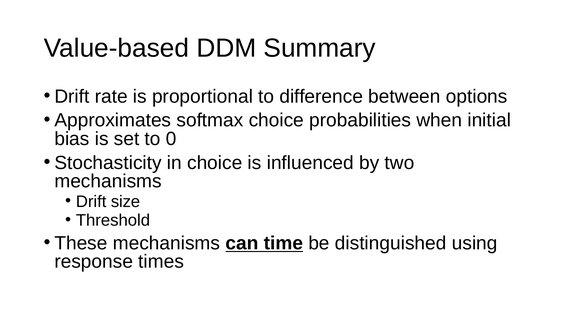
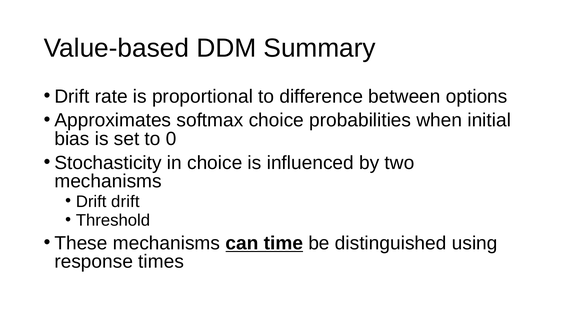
Drift size: size -> drift (125, 202)
